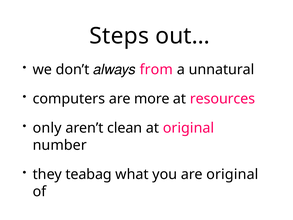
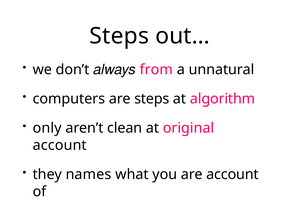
are more: more -> steps (152, 99)
resources: resources -> algorithm (223, 99)
number: number -> account (60, 145)
teabag: teabag -> names (88, 174)
are original: original -> account (233, 174)
